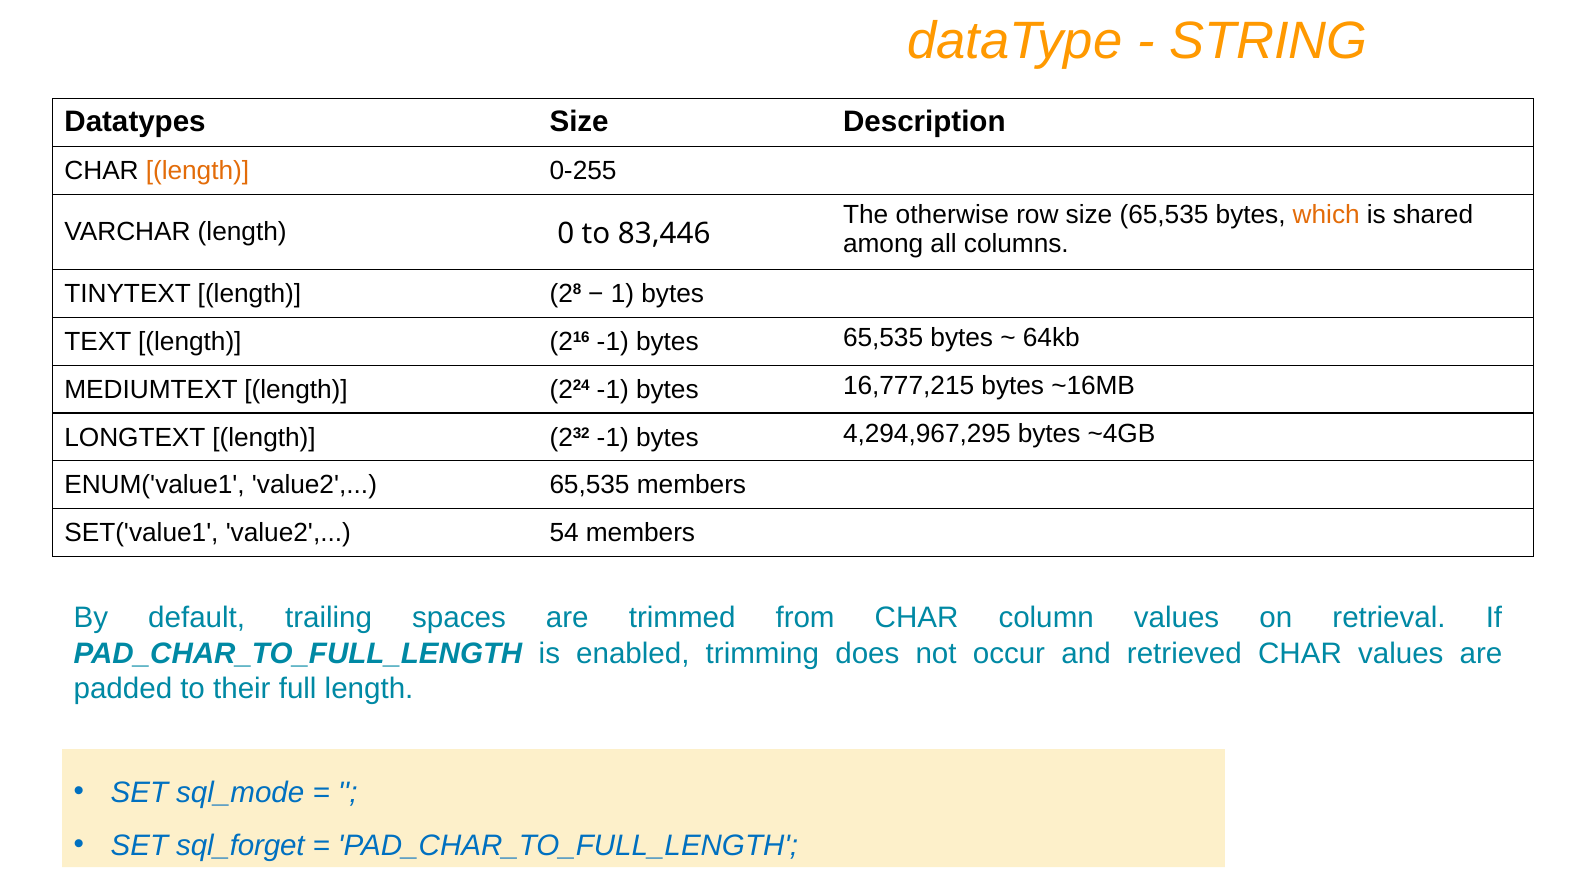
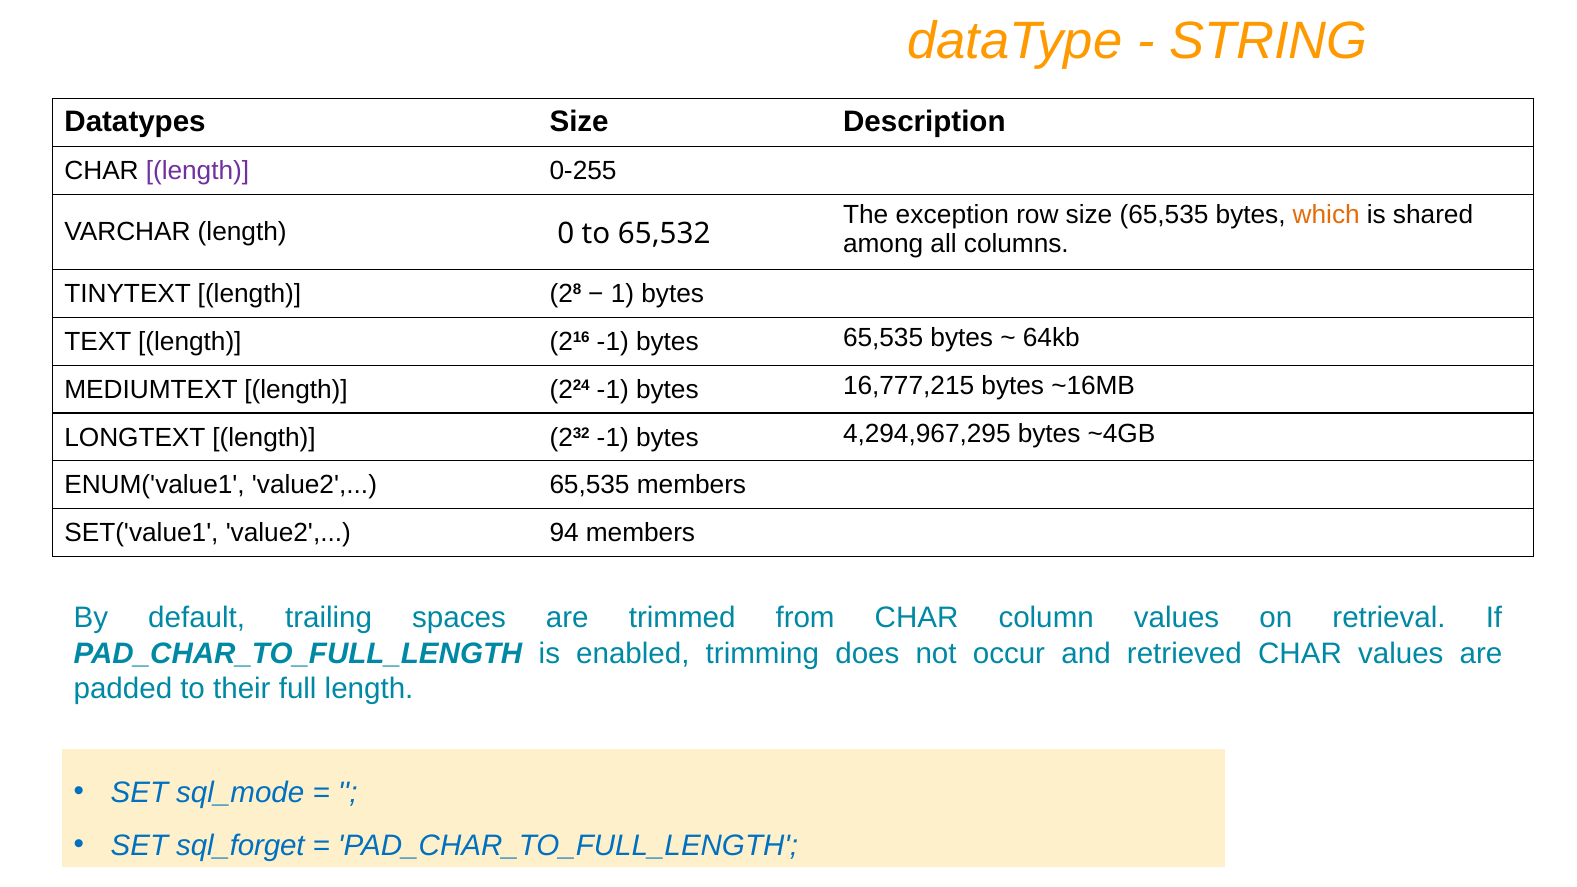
length colour: orange -> purple (197, 171)
otherwise: otherwise -> exception (952, 215)
83,446: 83,446 -> 65,532 (664, 233)
54: 54 -> 94 (564, 533)
